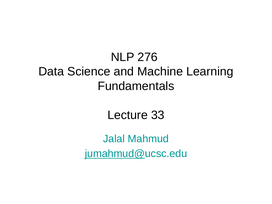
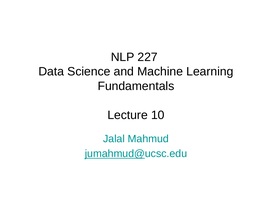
276: 276 -> 227 (148, 57)
33: 33 -> 10 (158, 115)
